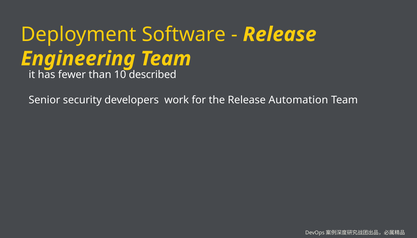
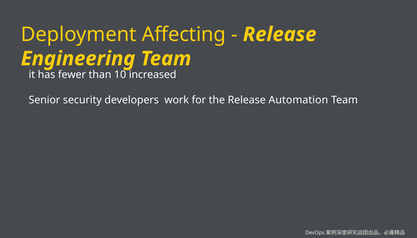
Software: Software -> Affecting (184, 34)
described: described -> increased (153, 75)
